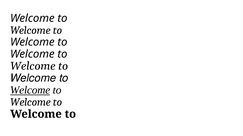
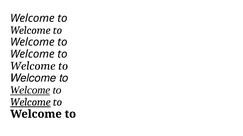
Welcome underline: none -> present (30, 103)
